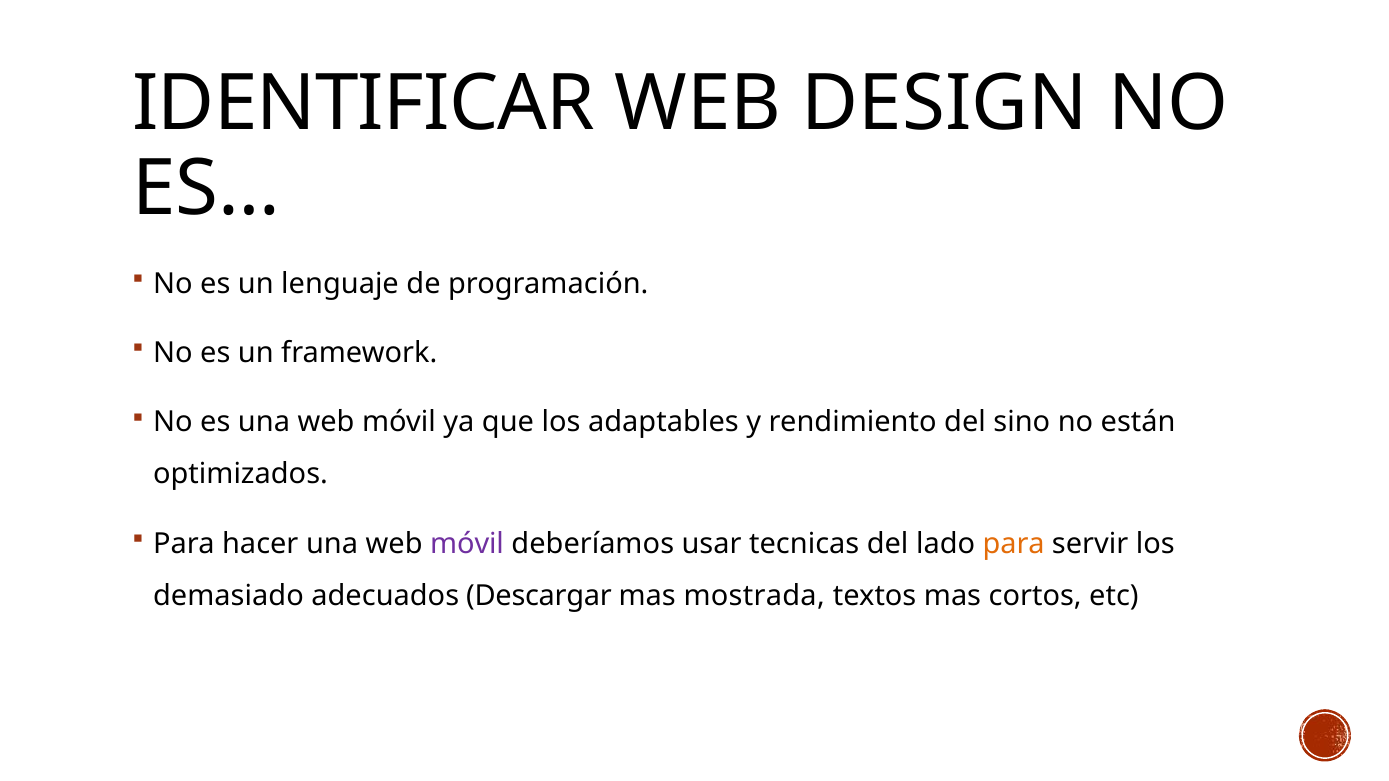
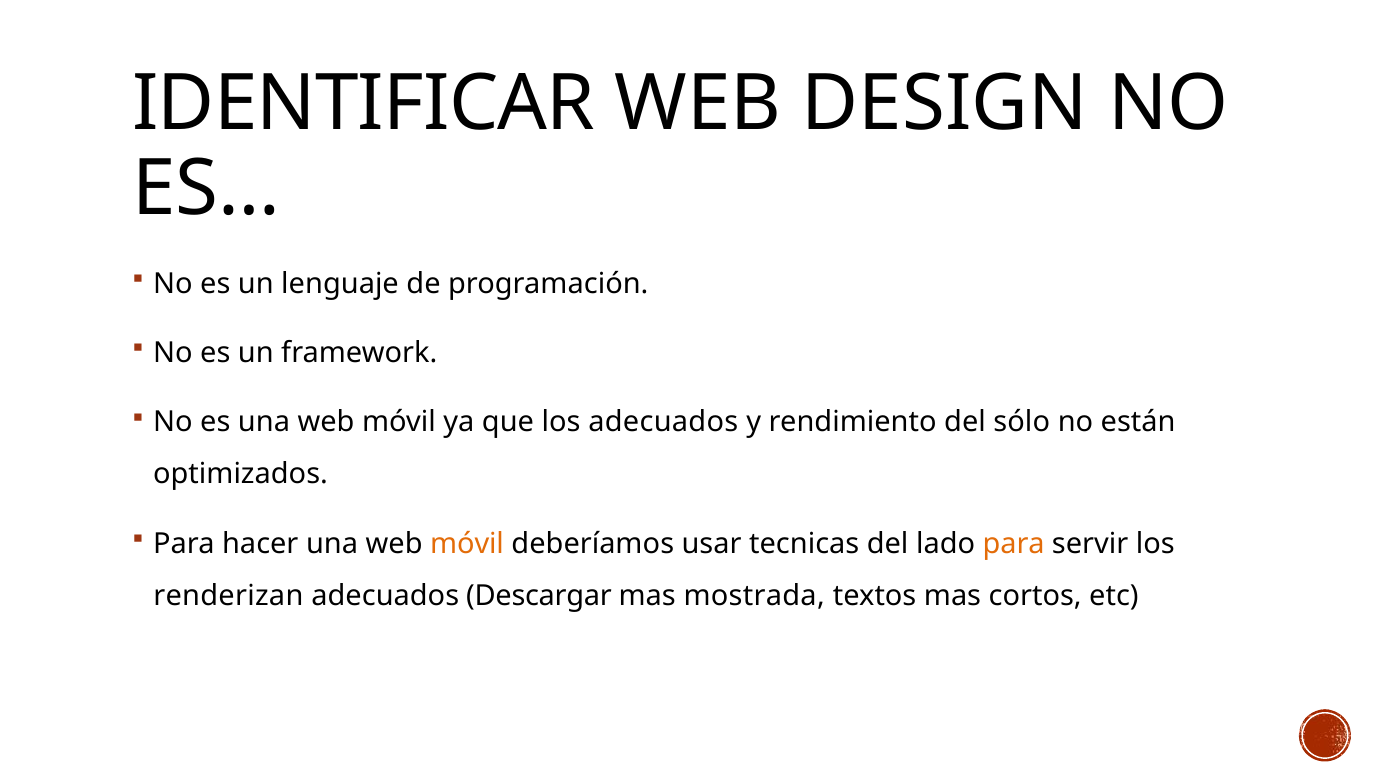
los adaptables: adaptables -> adecuados (663, 423)
sino: sino -> sólo (1022, 423)
móvil colour: purple -> orange (467, 544)
demasiado: demasiado -> renderizan (228, 596)
